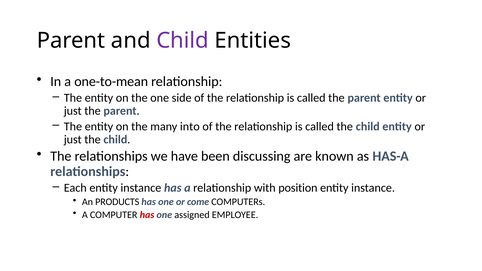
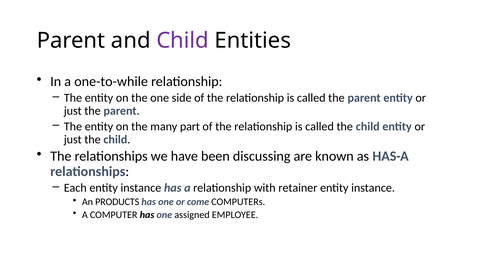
one-to-mean: one-to-mean -> one-to-while (111, 81)
into: into -> part (190, 126)
position: position -> retainer (298, 188)
has colour: red -> black (147, 215)
